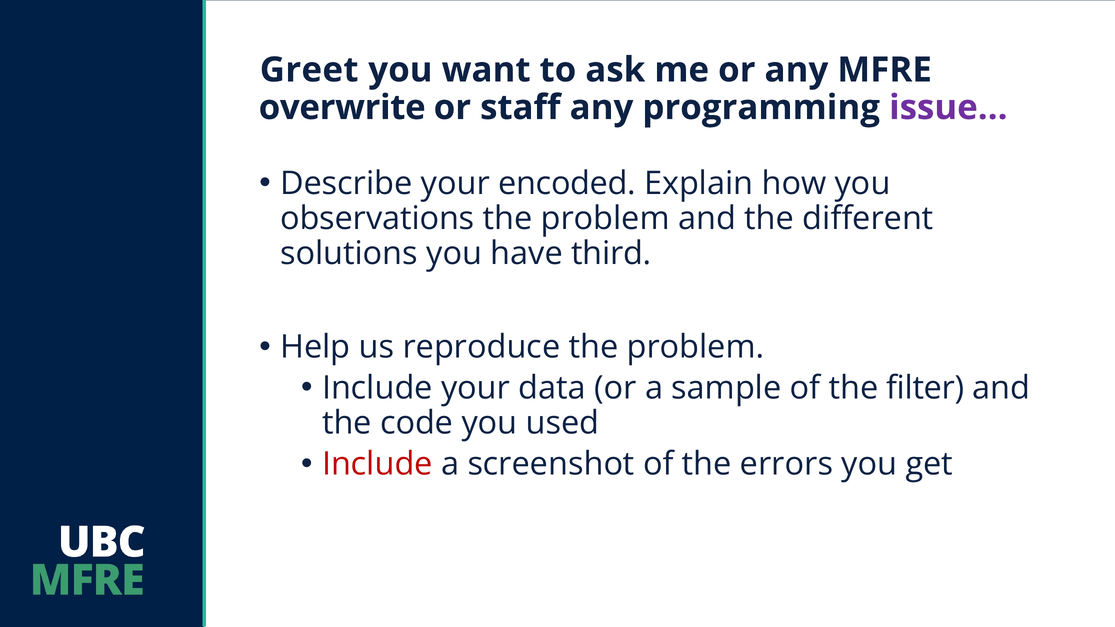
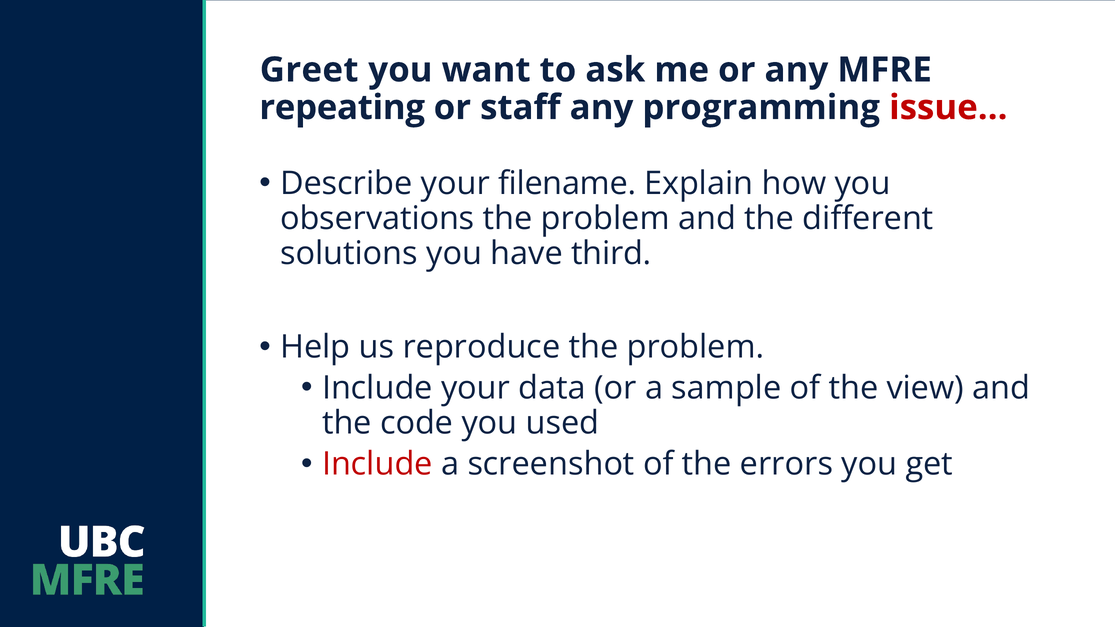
overwrite: overwrite -> repeating (342, 108)
issue… colour: purple -> red (948, 108)
encoded: encoded -> filename (567, 183)
filter: filter -> view (925, 388)
